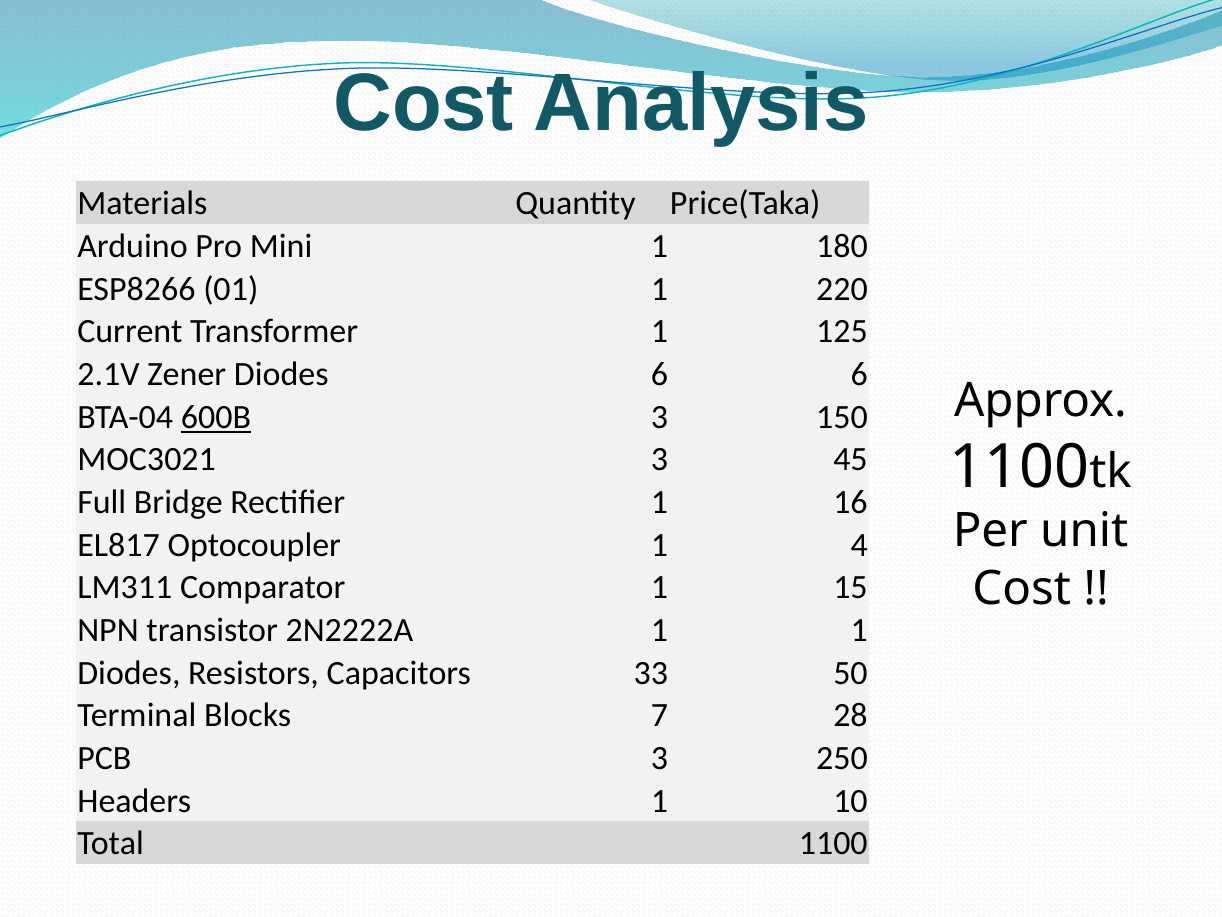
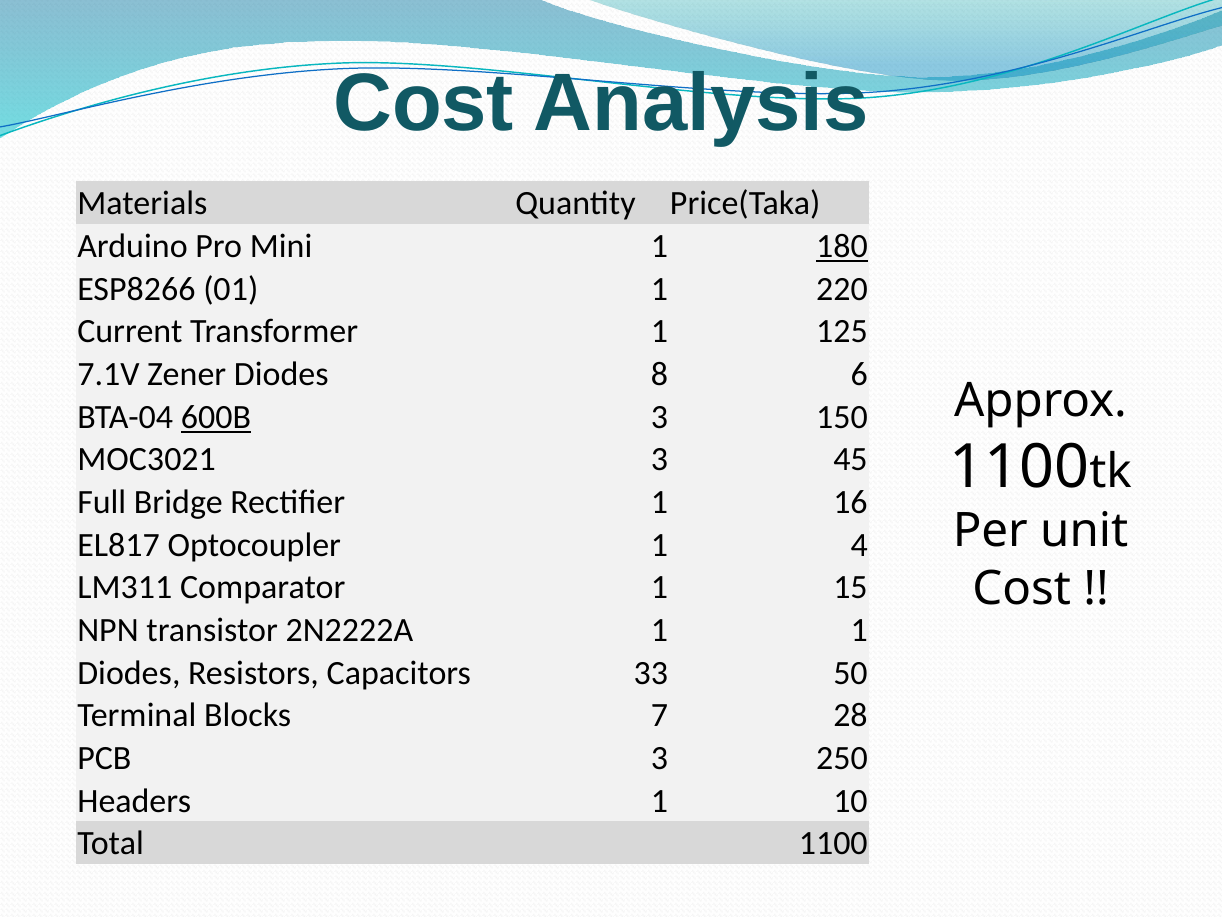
180 underline: none -> present (842, 246)
2.1V: 2.1V -> 7.1V (108, 374)
Diodes 6: 6 -> 8 (659, 374)
